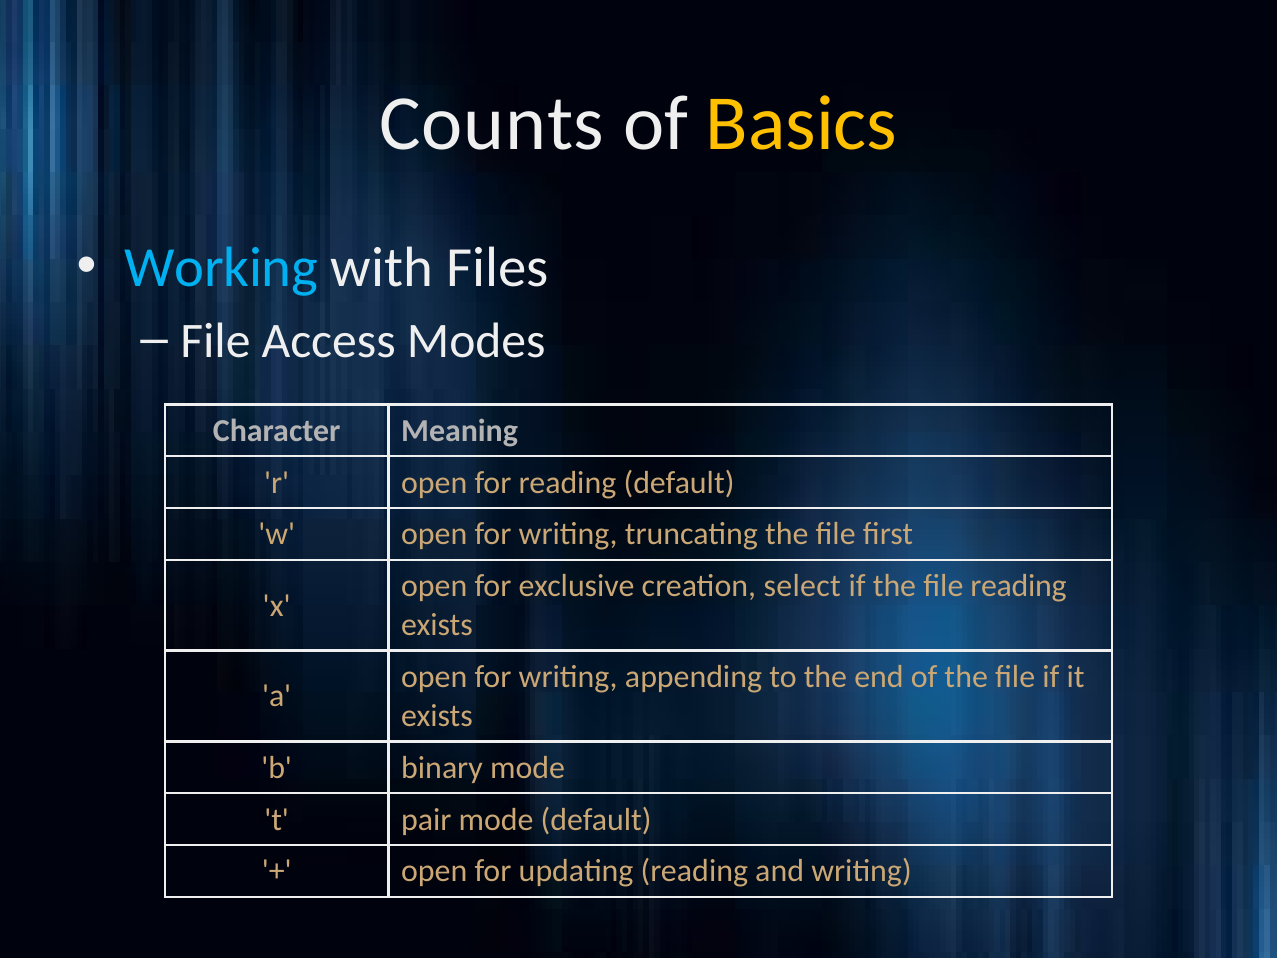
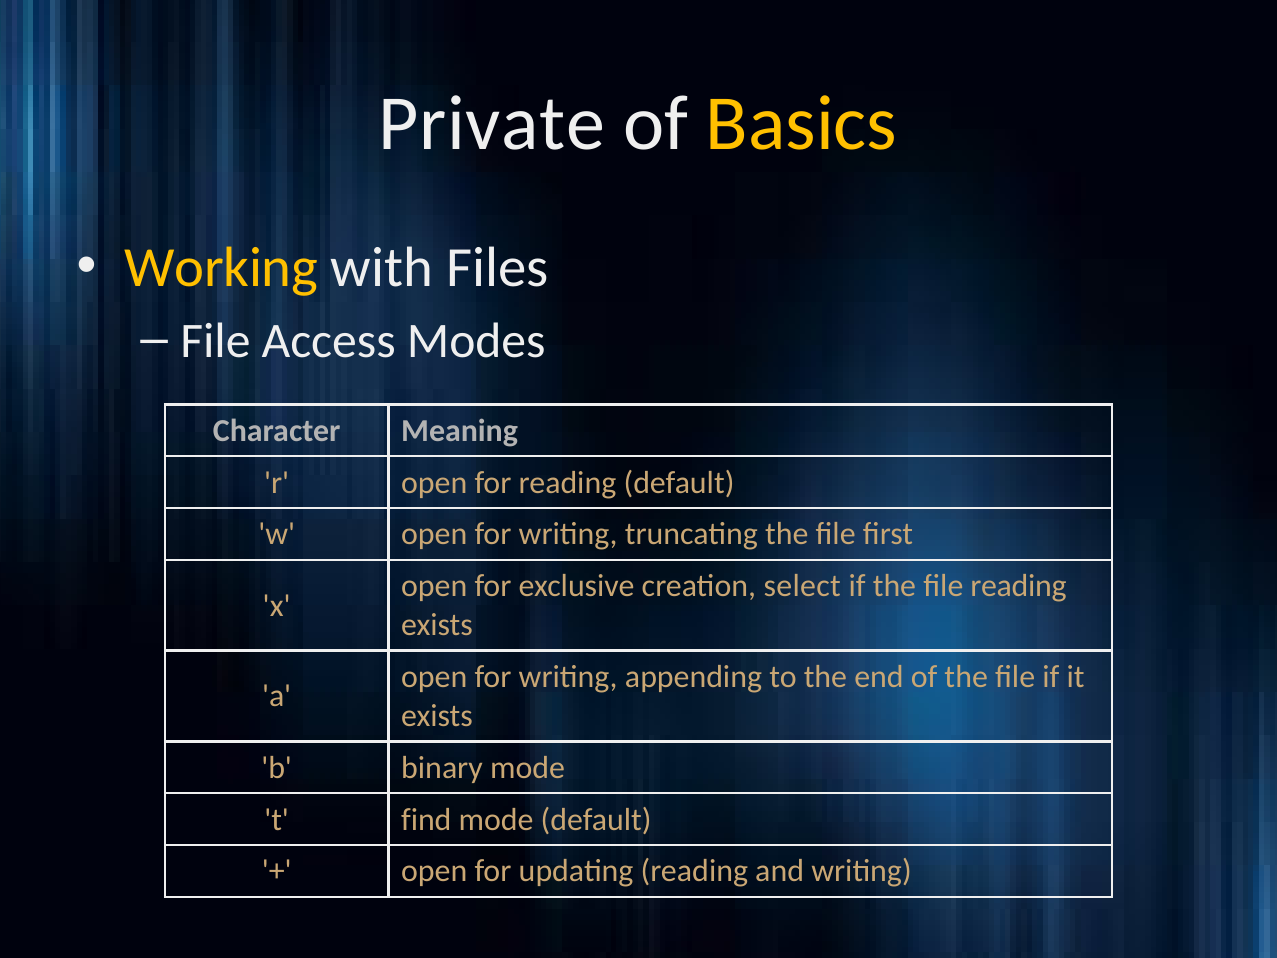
Counts: Counts -> Private (492, 124)
Working colour: light blue -> yellow (221, 268)
pair: pair -> find (426, 819)
